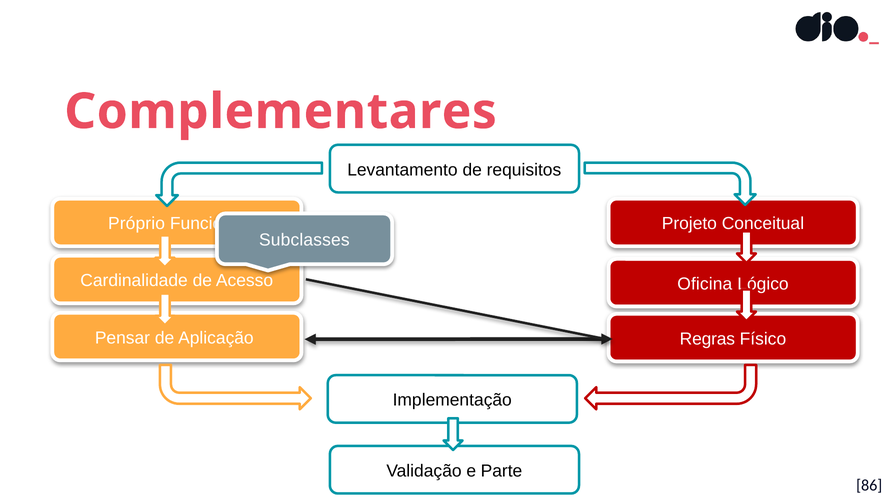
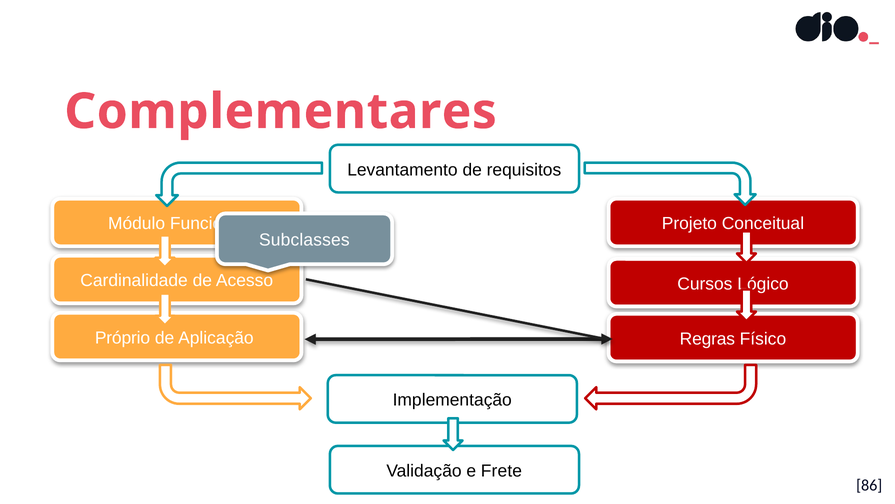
Próprio: Próprio -> Módulo (137, 223)
Oficina: Oficina -> Cursos (705, 284)
Pensar: Pensar -> Próprio (123, 337)
Parte: Parte -> Frete (501, 470)
